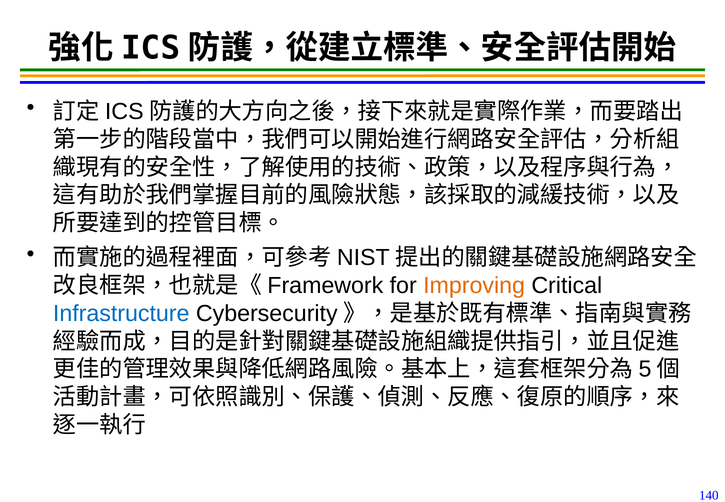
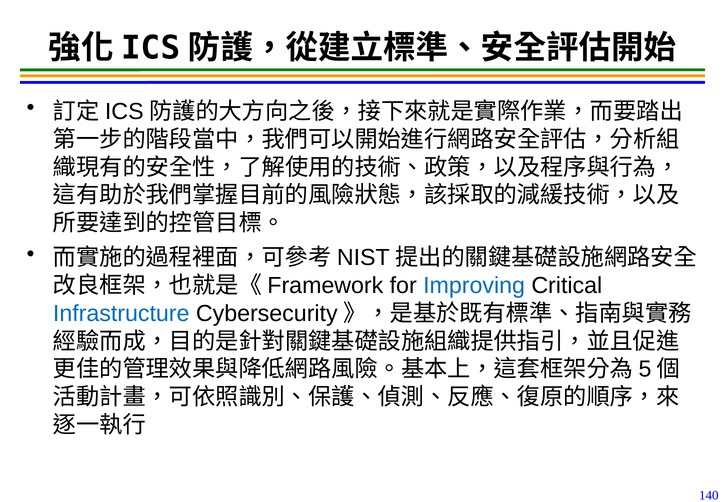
Improving colour: orange -> blue (474, 286)
